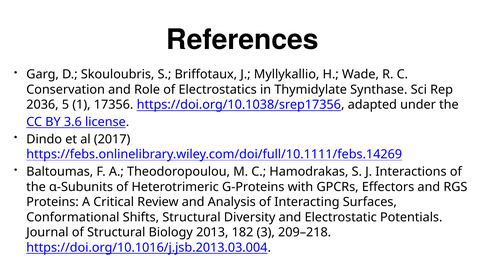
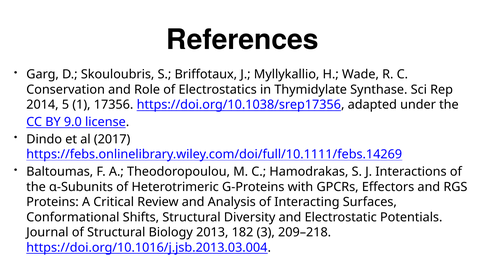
2036: 2036 -> 2014 (42, 105)
3.6: 3.6 -> 9.0 (73, 122)
